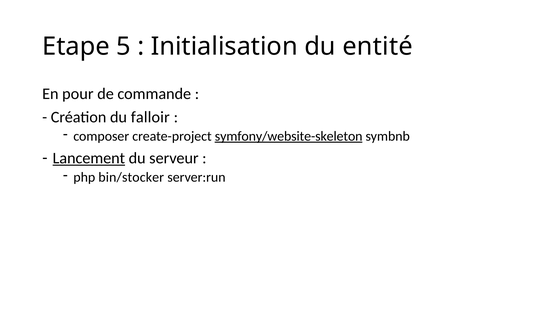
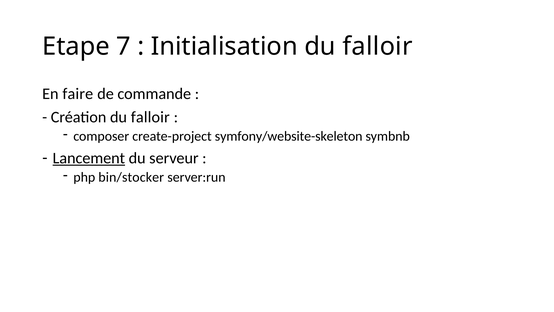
5: 5 -> 7 (124, 47)
Initialisation du entité: entité -> falloir (378, 47)
pour: pour -> faire (78, 94)
symfony/website-skeleton underline: present -> none (289, 136)
